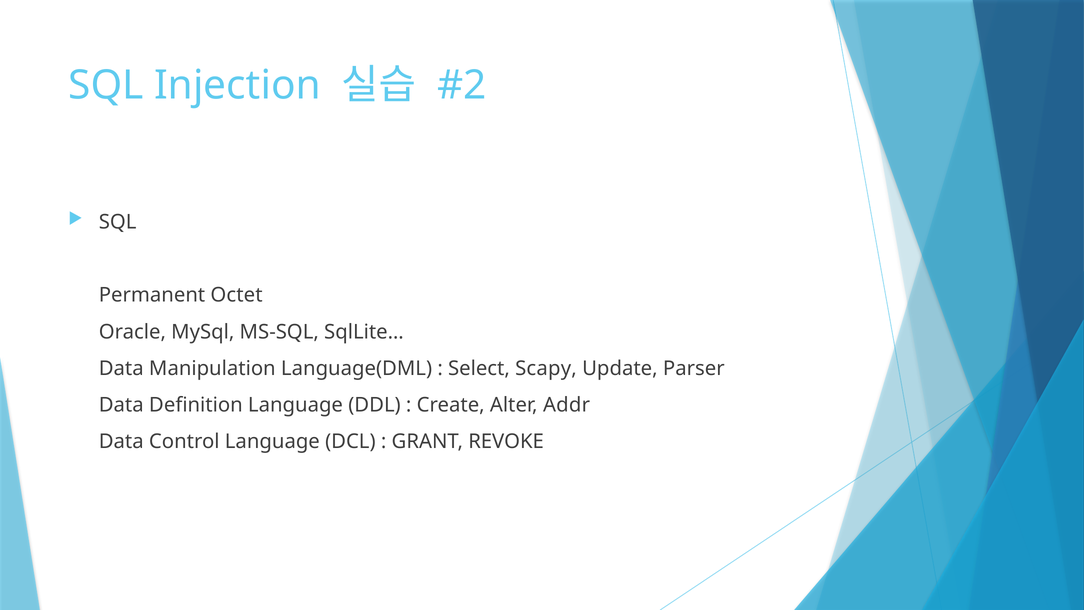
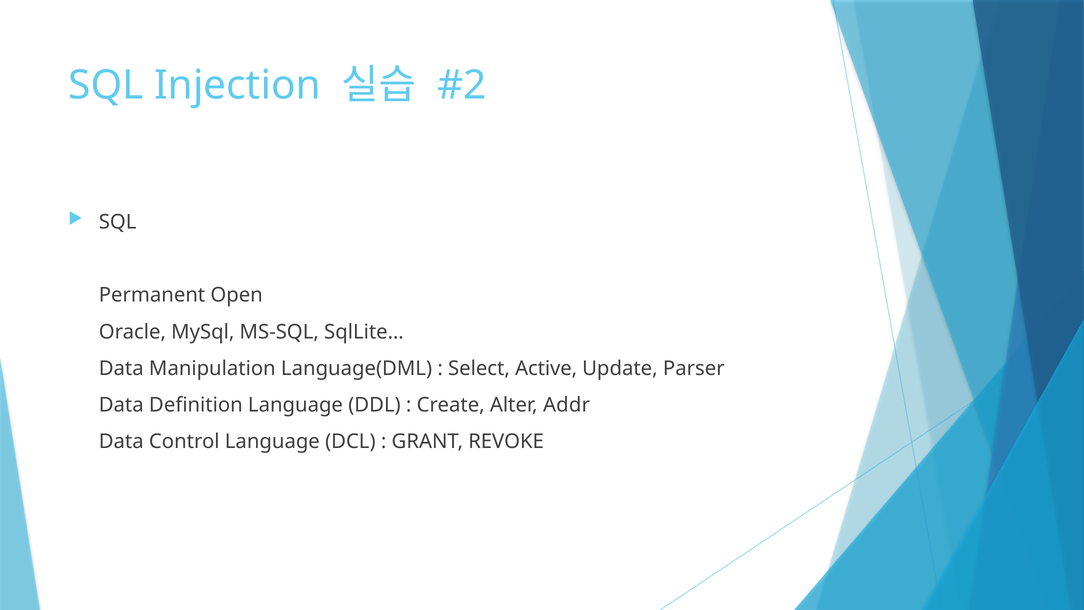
Octet: Octet -> Open (237, 295)
Scapy: Scapy -> Active (546, 368)
